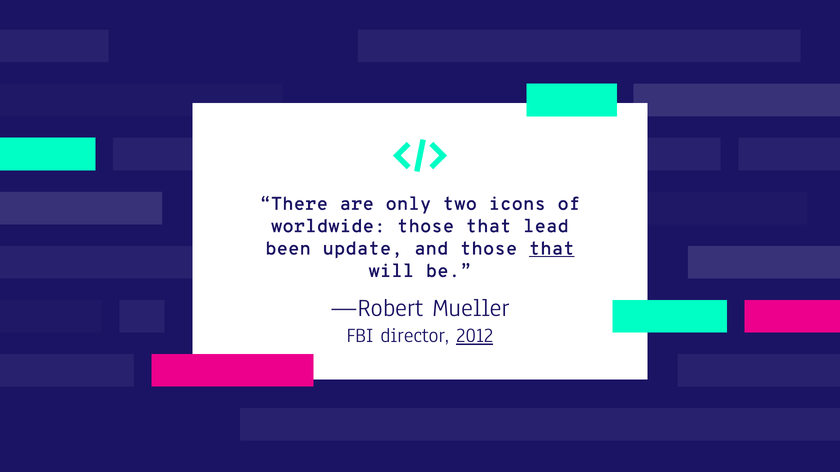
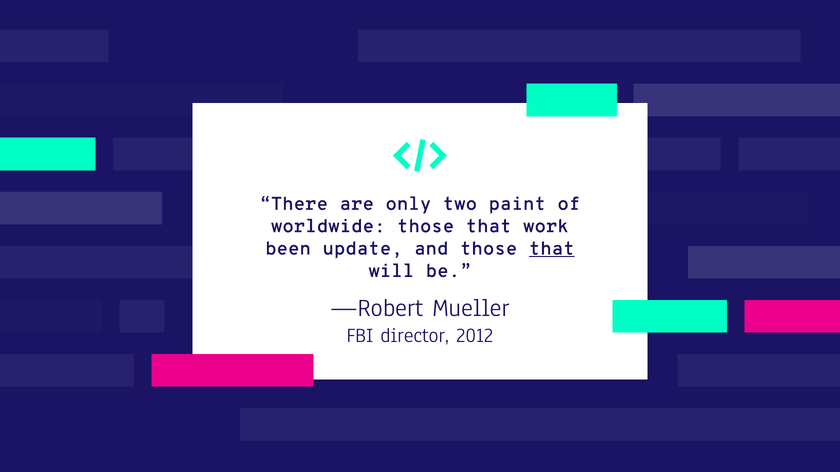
icons: icons -> paint (517, 204)
lead: lead -> work (546, 226)
2012 underline: present -> none (475, 336)
